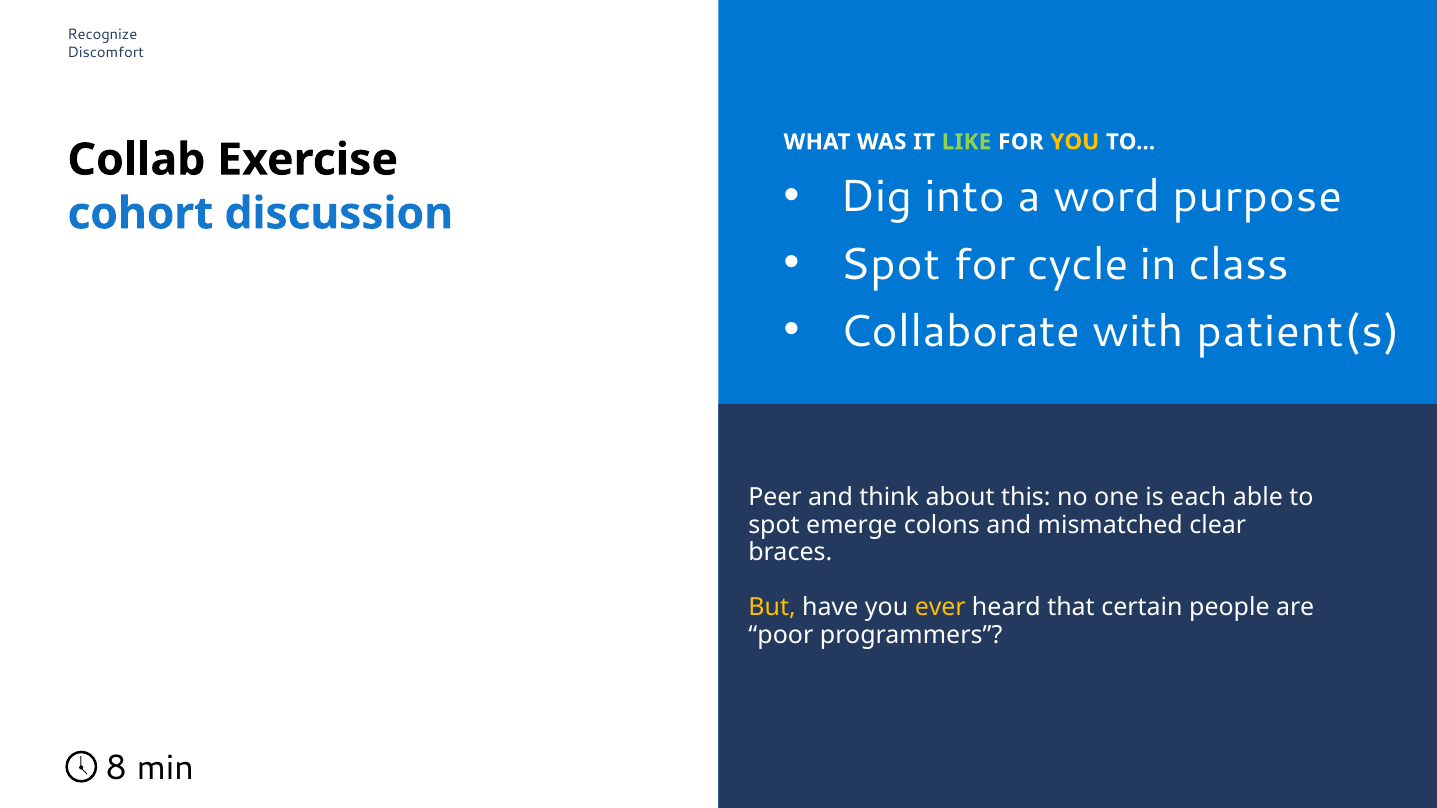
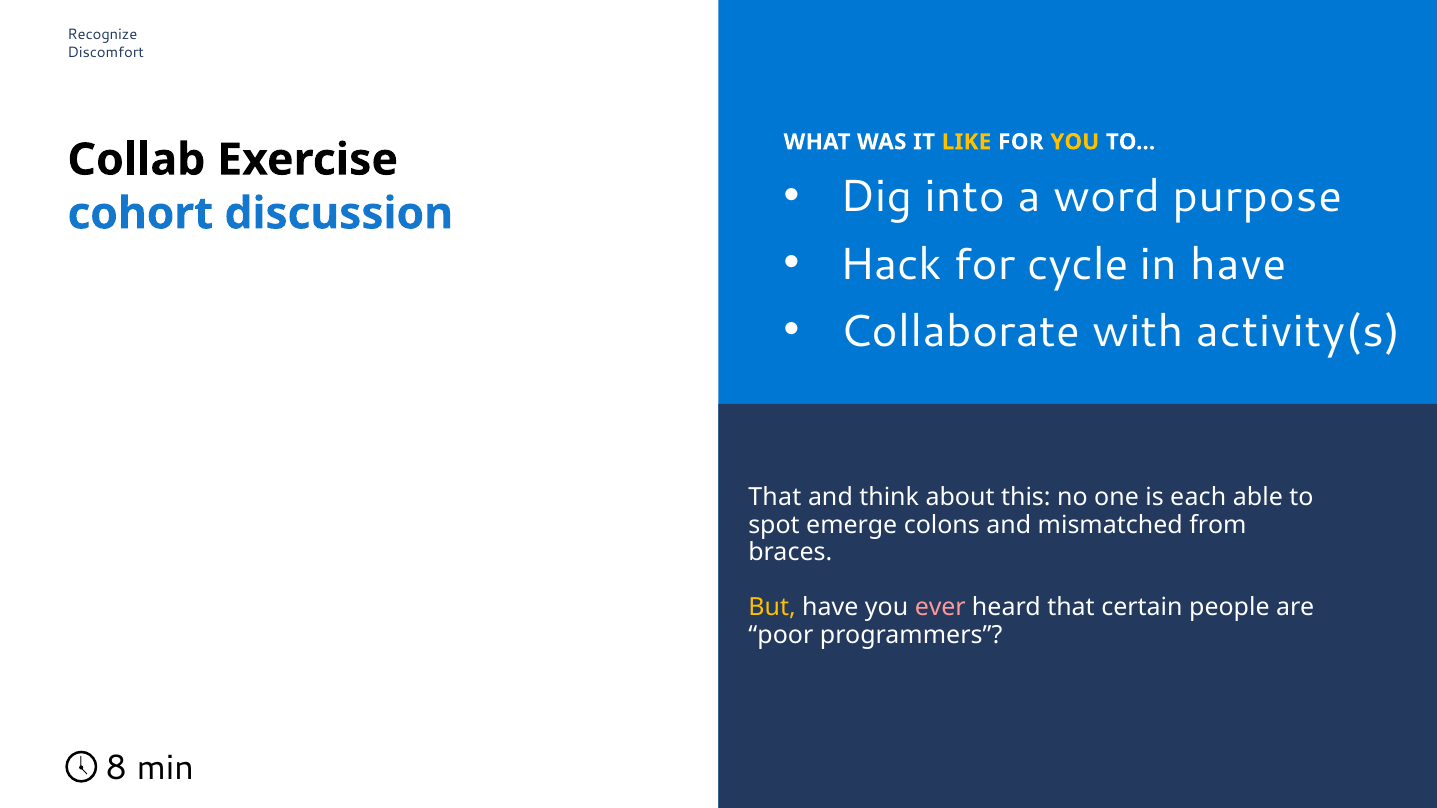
LIKE colour: light green -> yellow (967, 142)
Spot: Spot -> Hack (891, 264)
in class: class -> have (1238, 264)
patient(s: patient(s -> activity(s (1298, 331)
Peer: Peer -> That (775, 498)
clear: clear -> from (1218, 525)
ever colour: yellow -> pink (940, 608)
